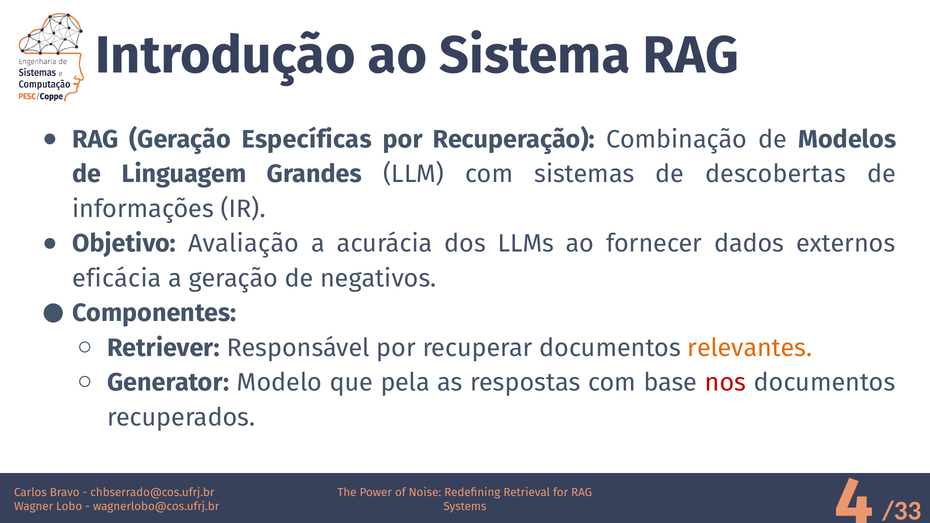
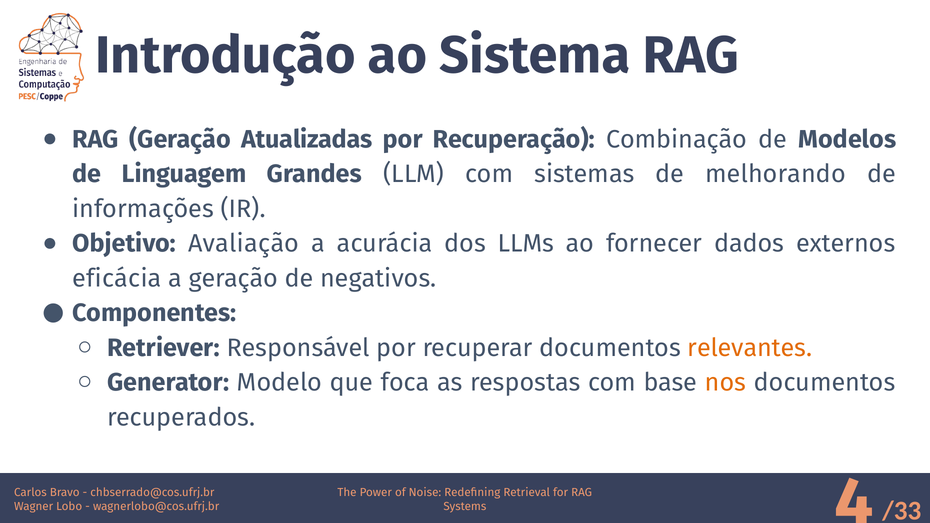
Específicas: Específicas -> Atualizadas (307, 139)
descobertas: descobertas -> melhorando (776, 174)
pela: pela -> foca (405, 383)
nos colour: red -> orange (725, 383)
